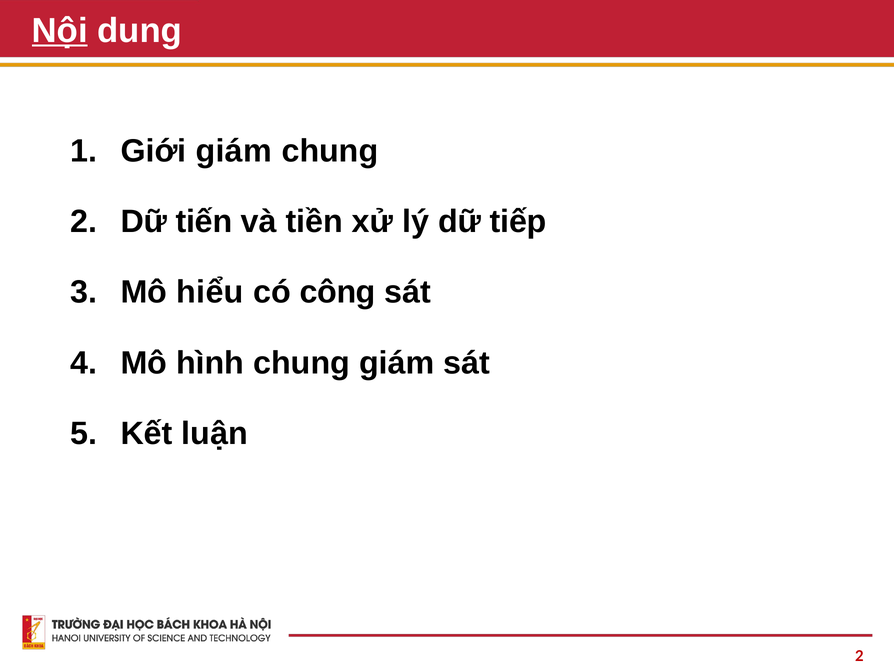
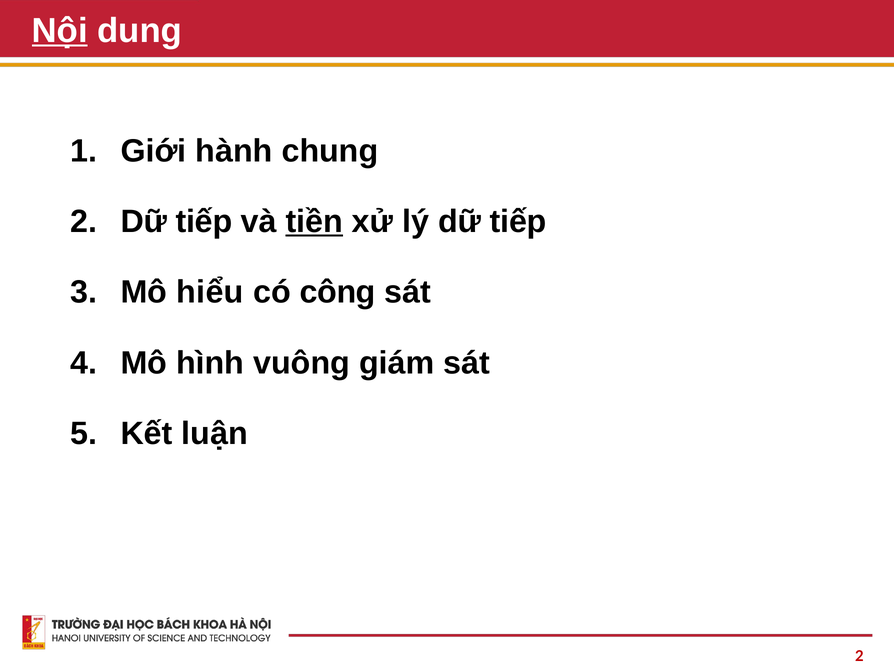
Giới giám: giám -> hành (234, 151)
2 Dữ tiến: tiến -> tiếp (204, 222)
tiền underline: none -> present (314, 222)
hình chung: chung -> vuông (302, 363)
